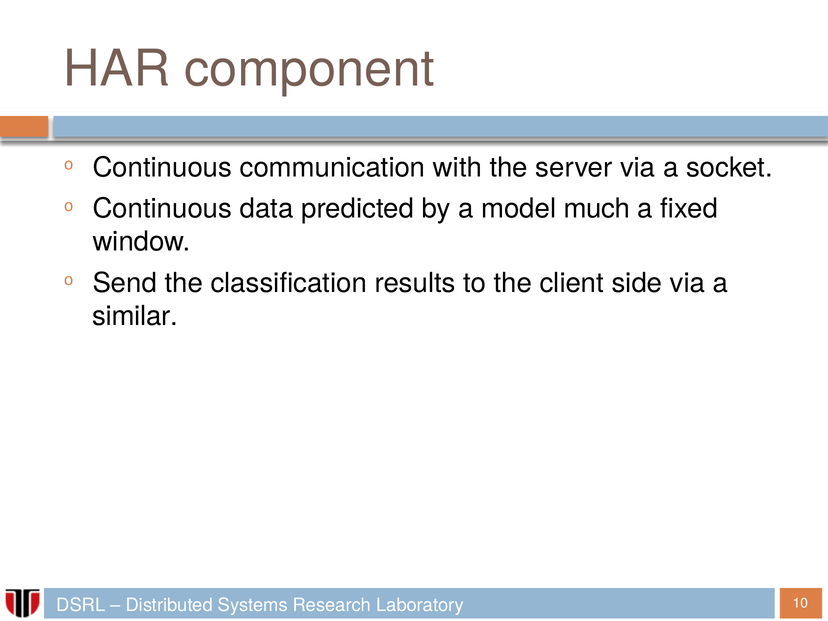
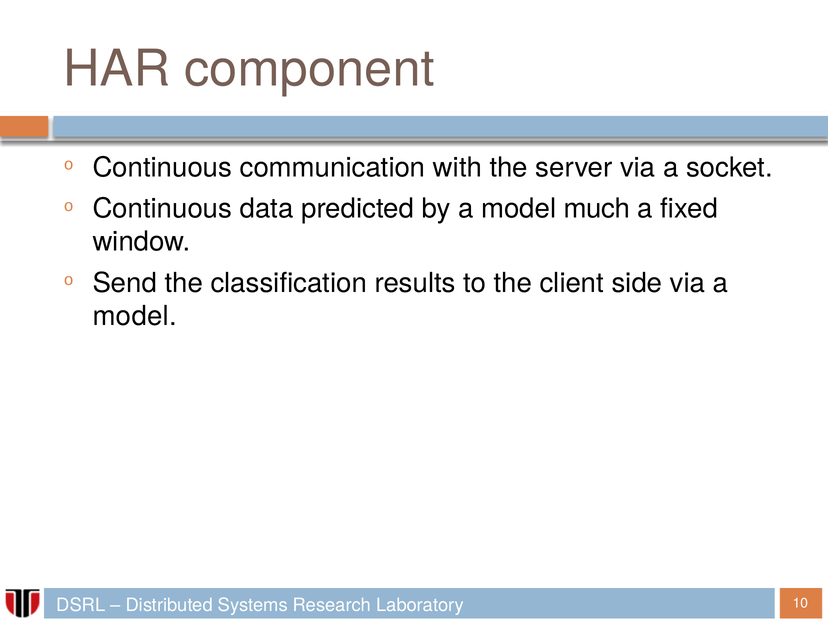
similar: similar -> model (135, 316)
